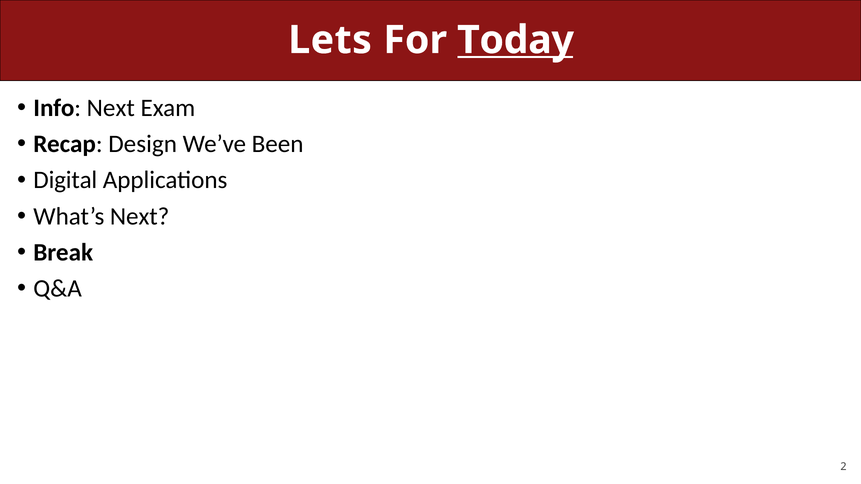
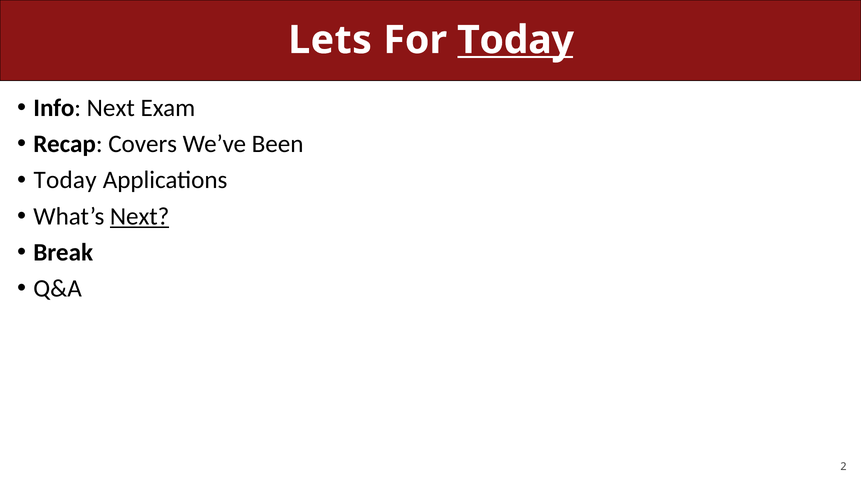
Design: Design -> Covers (143, 144)
Digital: Digital -> Today (65, 180)
Next underline: none -> present (140, 216)
